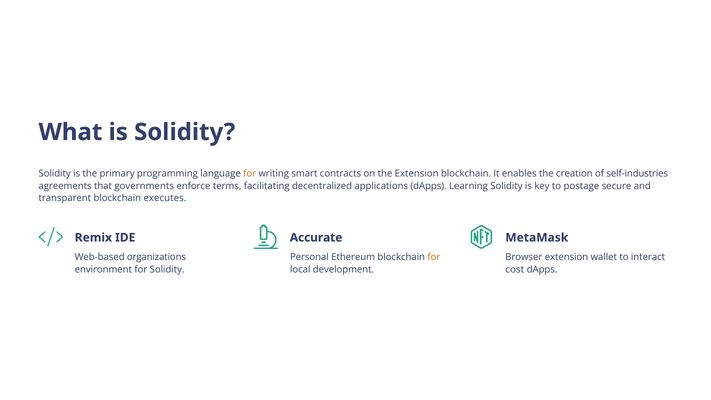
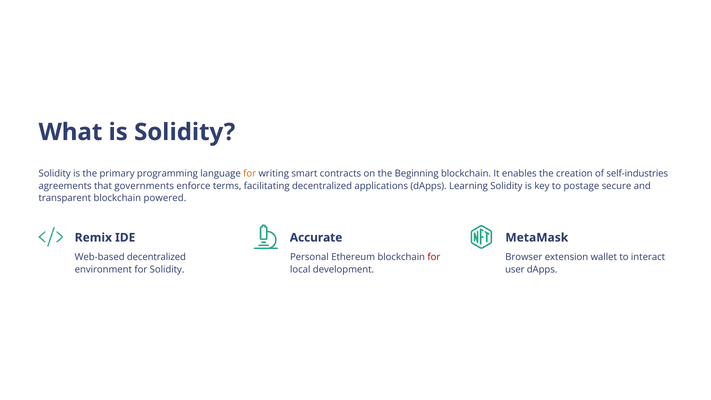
the Extension: Extension -> Beginning (417, 174)
executes: executes -> powered (165, 198)
Web-based organizations: organizations -> decentralized (156, 257)
for colour: orange -> red (434, 257)
cost: cost -> user (515, 270)
